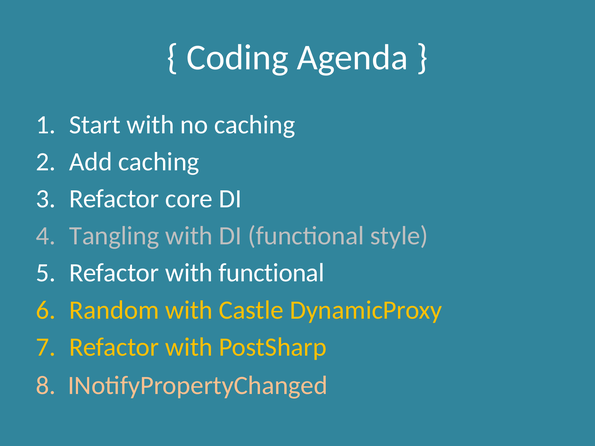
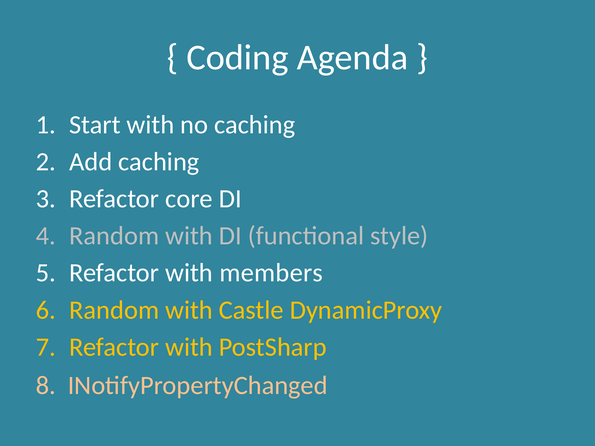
Tangling: Tangling -> Random (114, 236)
with functional: functional -> members (271, 273)
